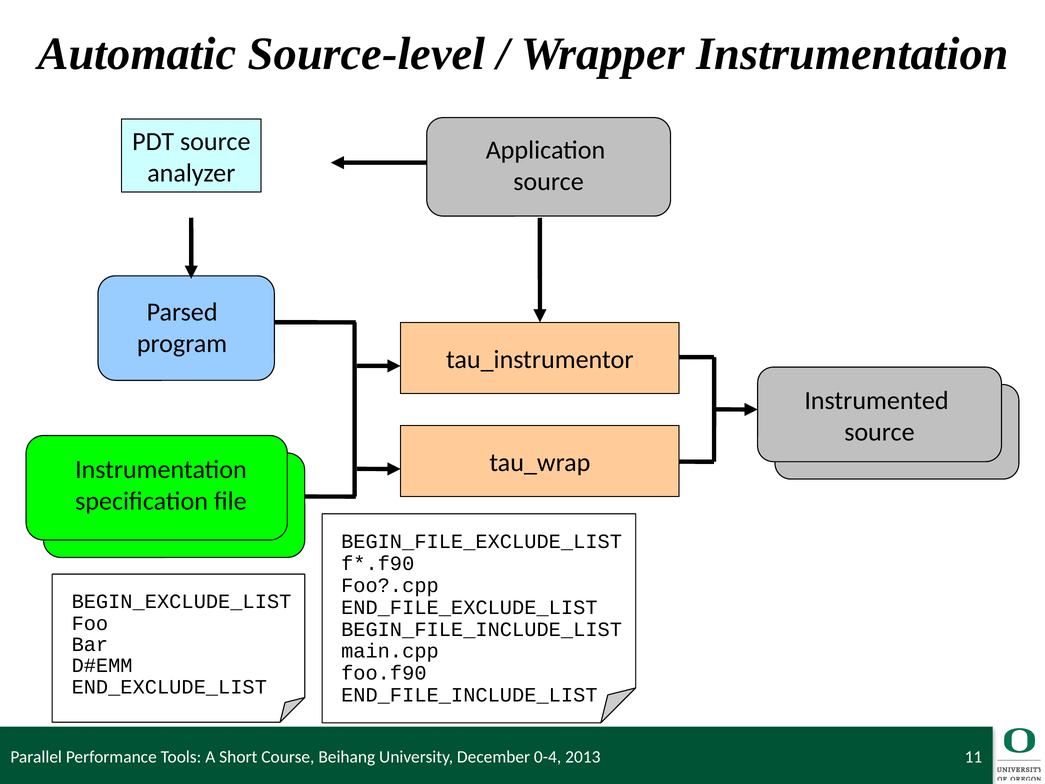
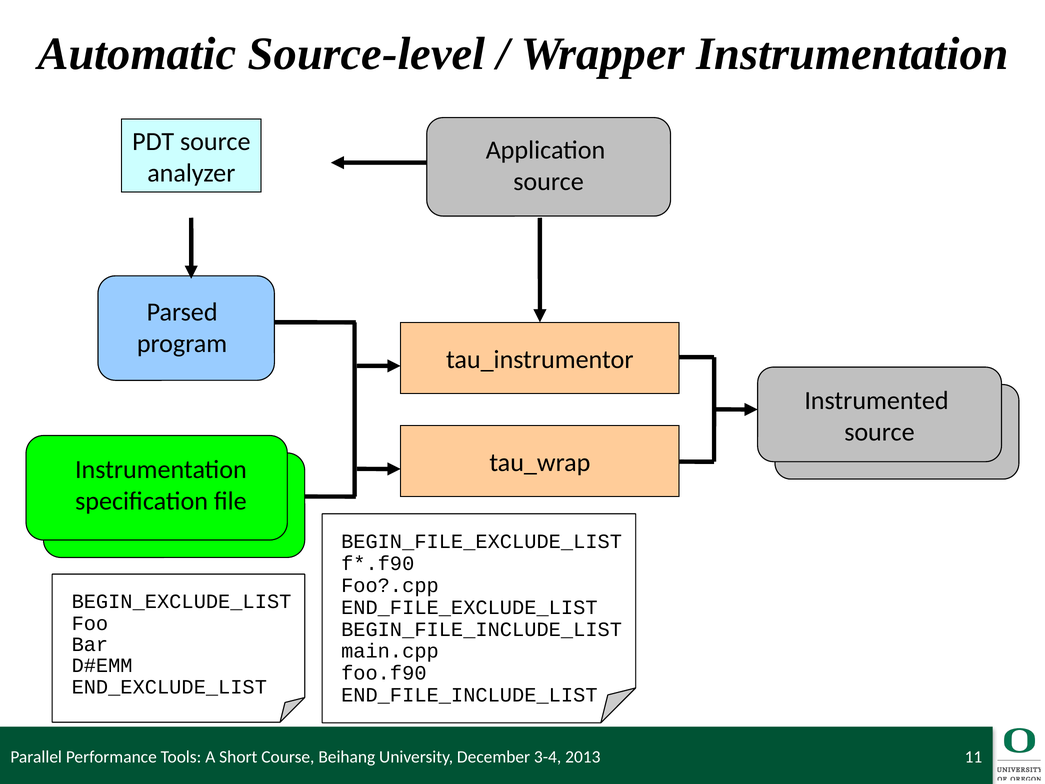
0-4: 0-4 -> 3-4 (548, 757)
